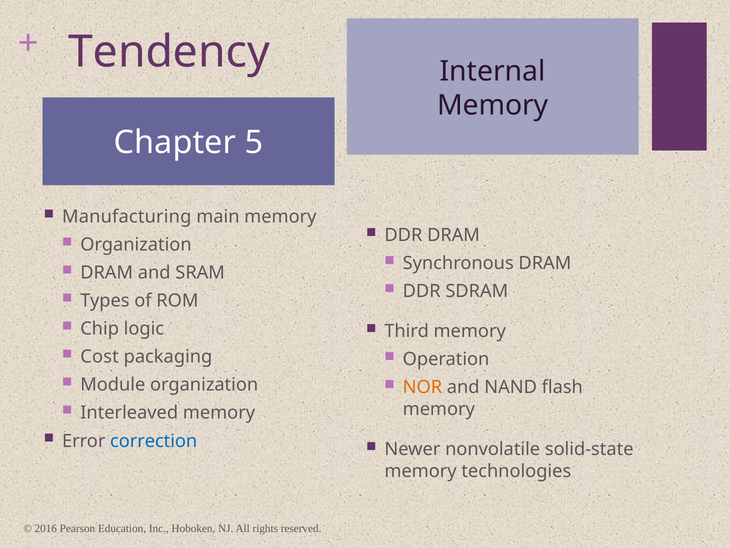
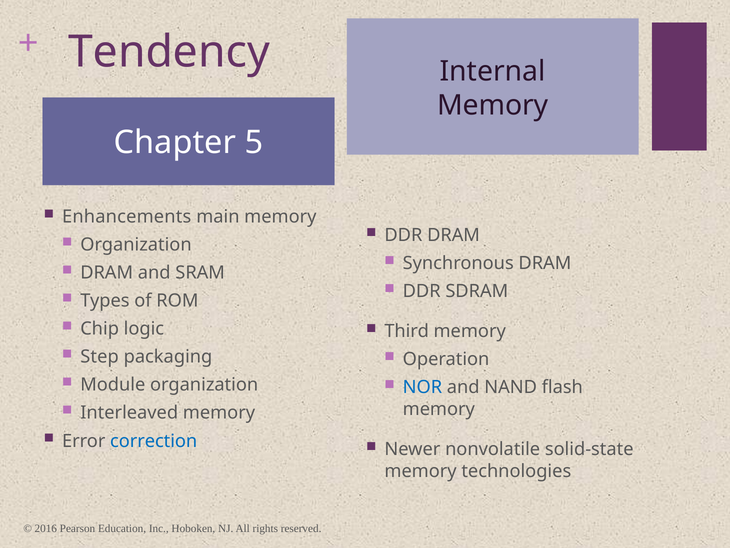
Manufacturing: Manufacturing -> Enhancements (127, 217)
Cost: Cost -> Step (100, 357)
NOR colour: orange -> blue (422, 387)
